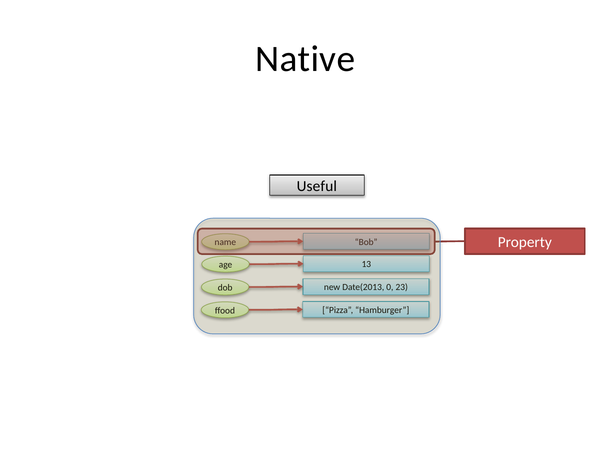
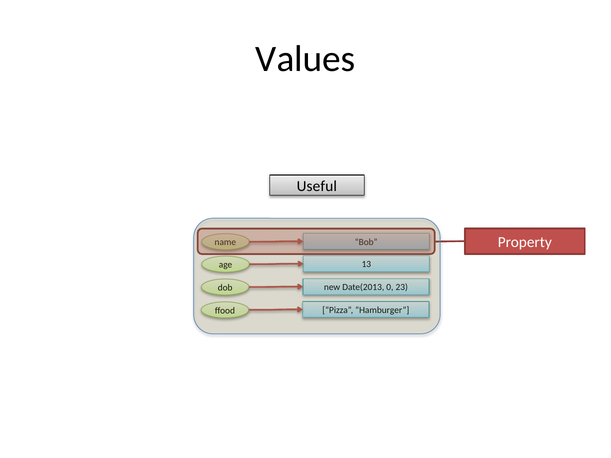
Native: Native -> Values (305, 59)
